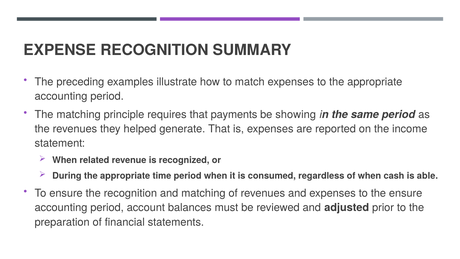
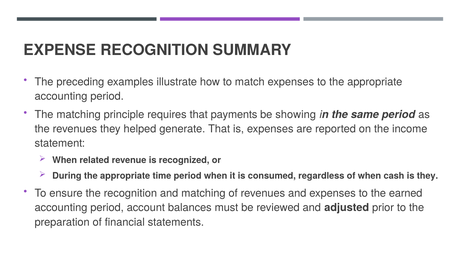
is able: able -> they (427, 176)
the ensure: ensure -> earned (406, 193)
